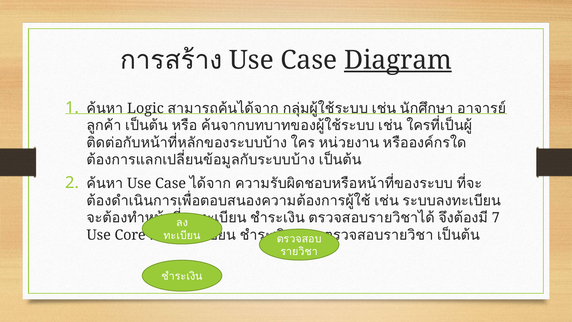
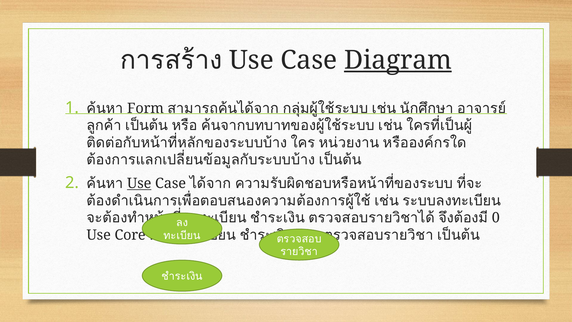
Logic: Logic -> Form (145, 108)
Use underline: none -> present (139, 183)
7: 7 -> 0 (496, 218)
